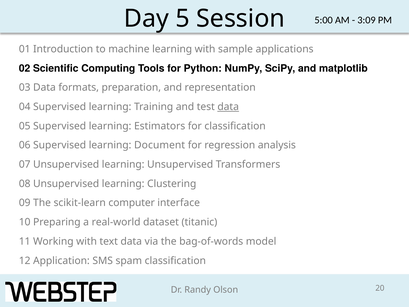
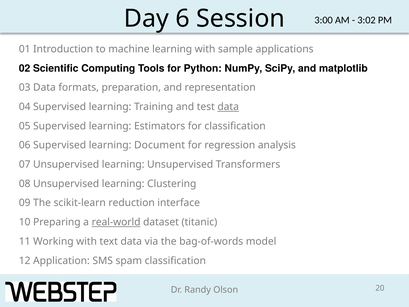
5: 5 -> 6 (183, 18)
5:00: 5:00 -> 3:00 (324, 20)
3:09: 3:09 -> 3:02 (367, 20)
computer: computer -> reduction (132, 203)
real-world underline: none -> present (116, 222)
